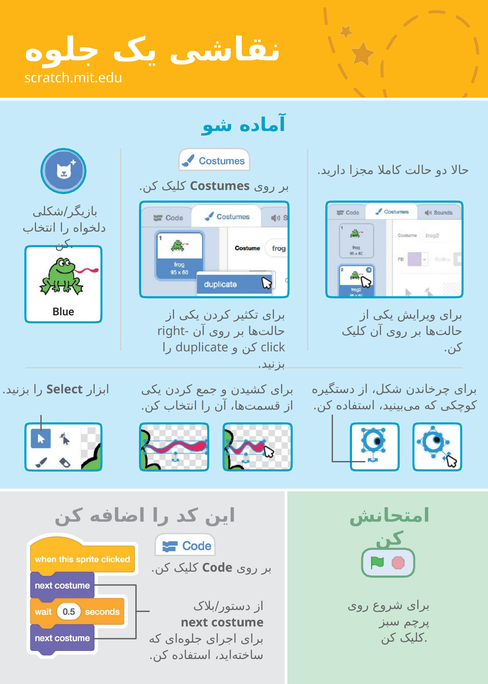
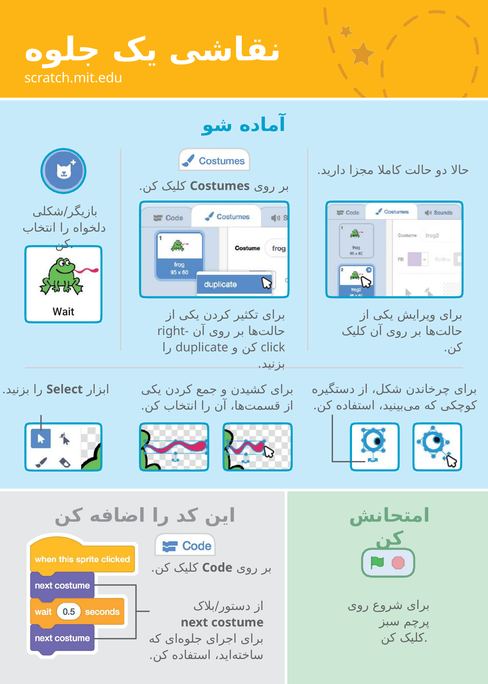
Blue: Blue -> Wait (63, 312)
